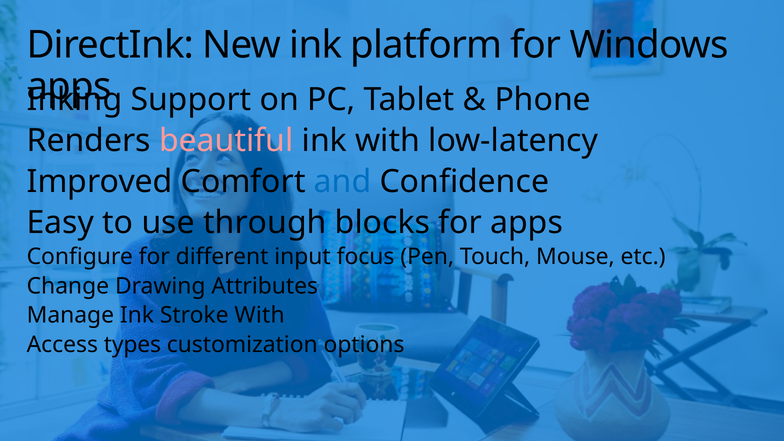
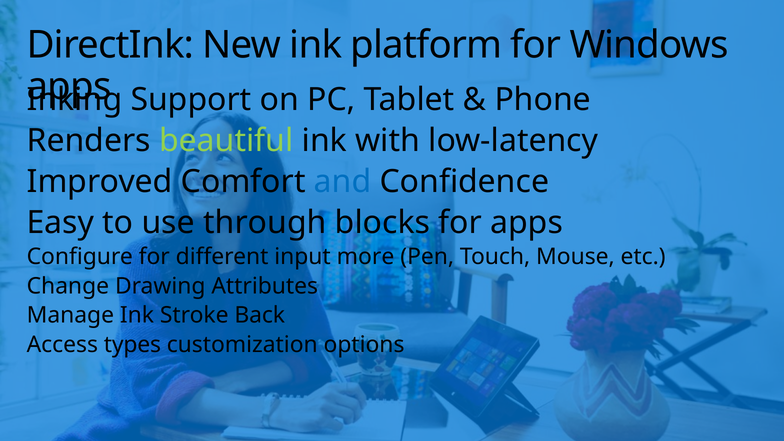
beautiful colour: pink -> light green (226, 140)
focus: focus -> more (366, 257)
Stroke With: With -> Back (260, 315)
